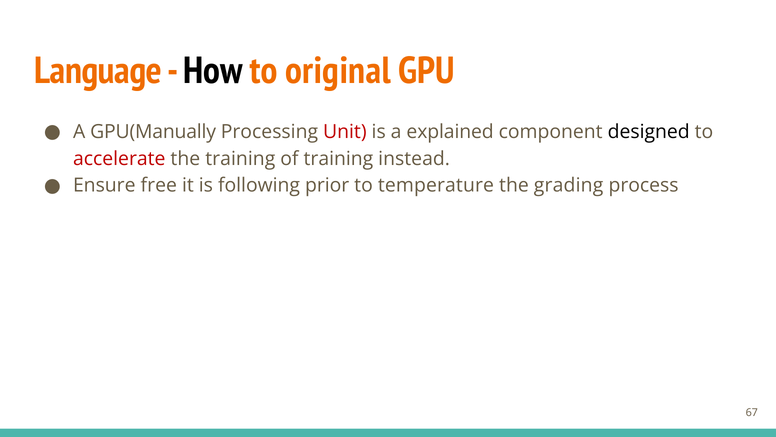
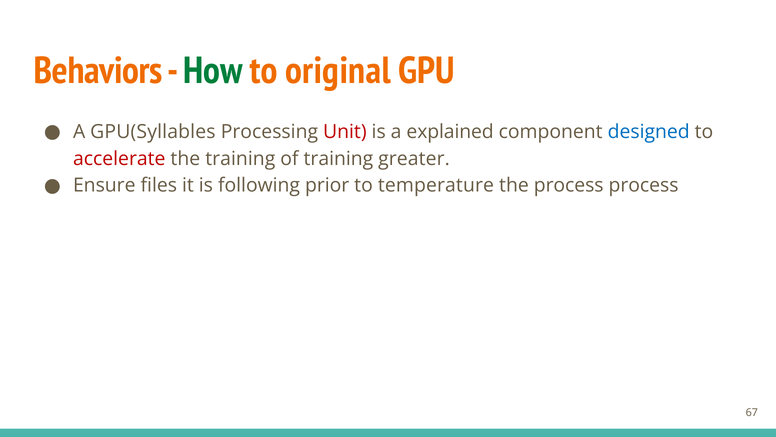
Language: Language -> Behaviors (98, 71)
How colour: black -> green (213, 71)
GPU(Manually: GPU(Manually -> GPU(Syllables (153, 132)
designed colour: black -> blue (649, 132)
instead: instead -> greater (414, 158)
free: free -> files (159, 185)
the grading: grading -> process (569, 185)
